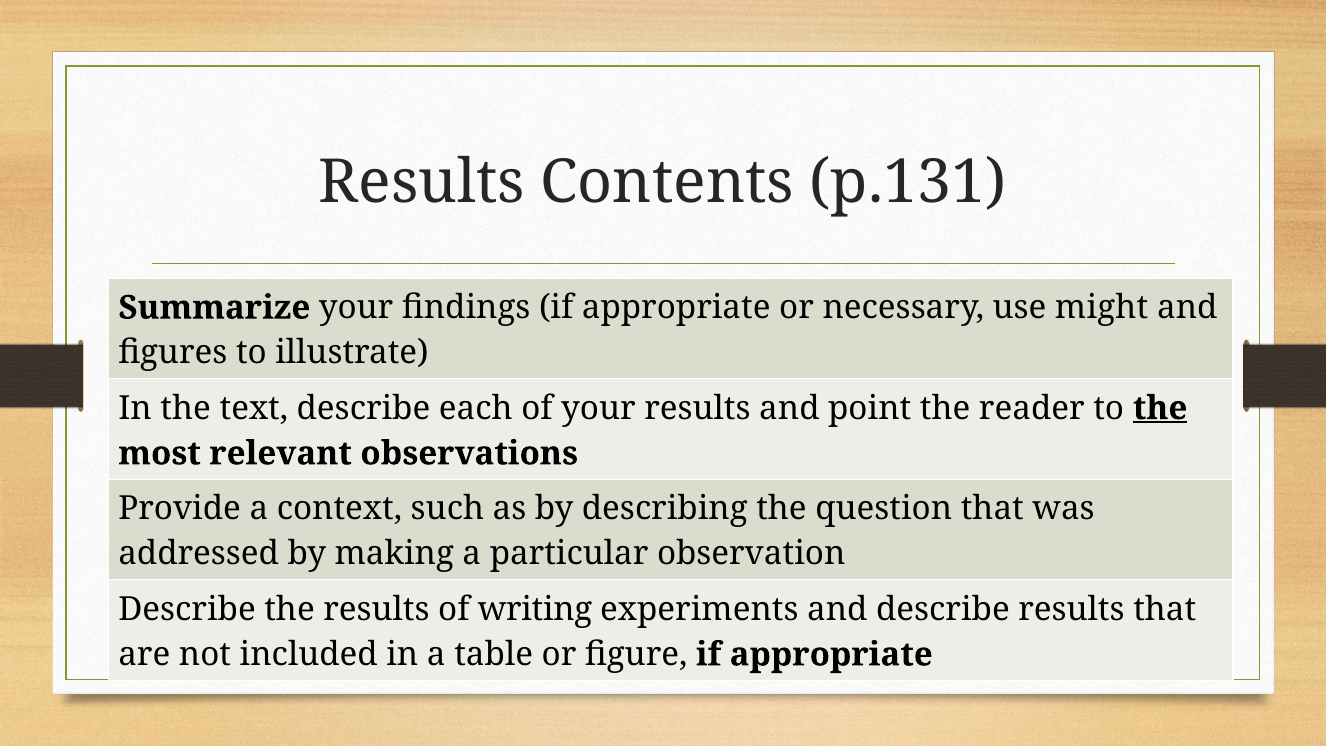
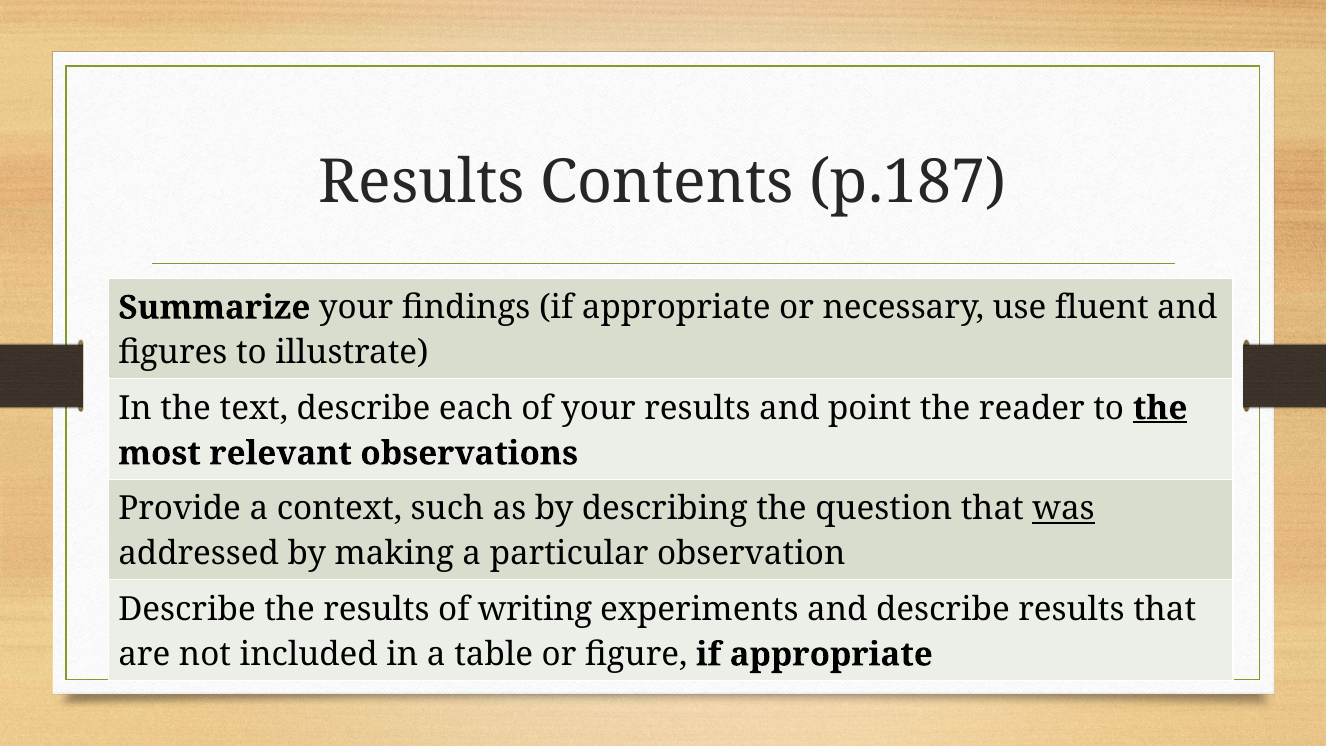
p.131: p.131 -> p.187 (908, 182)
might: might -> fluent (1102, 308)
was underline: none -> present (1064, 509)
